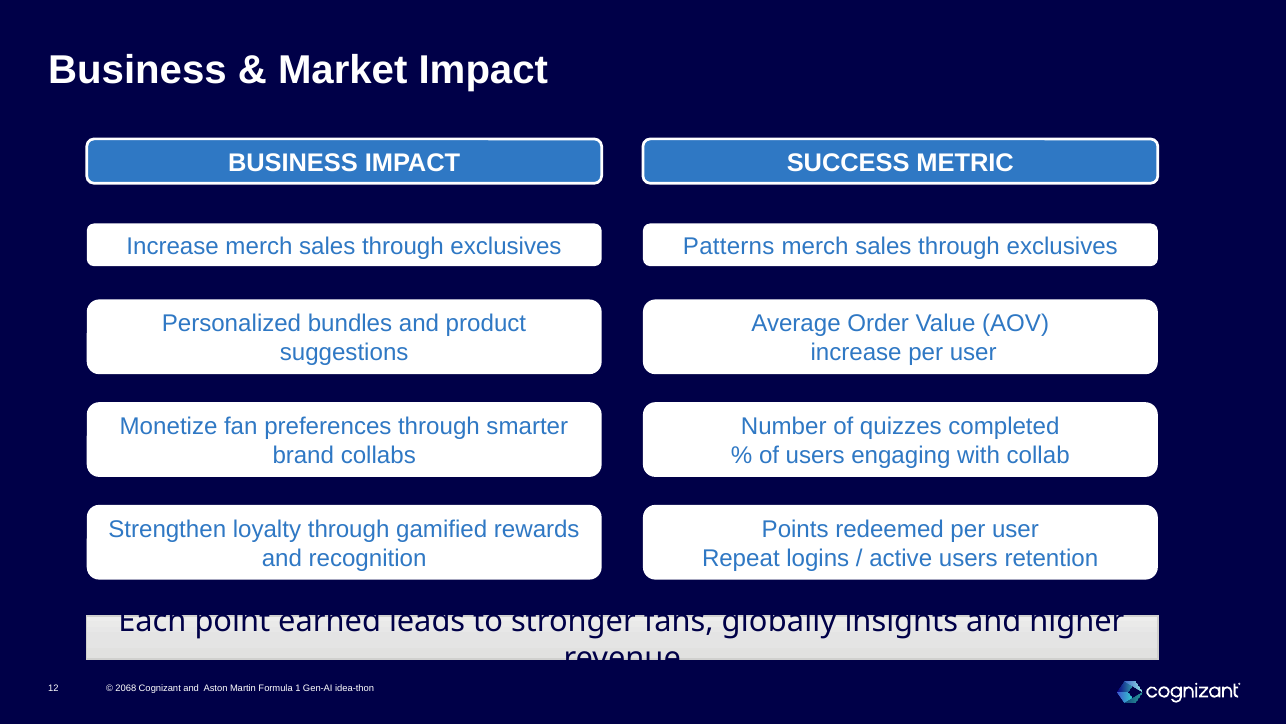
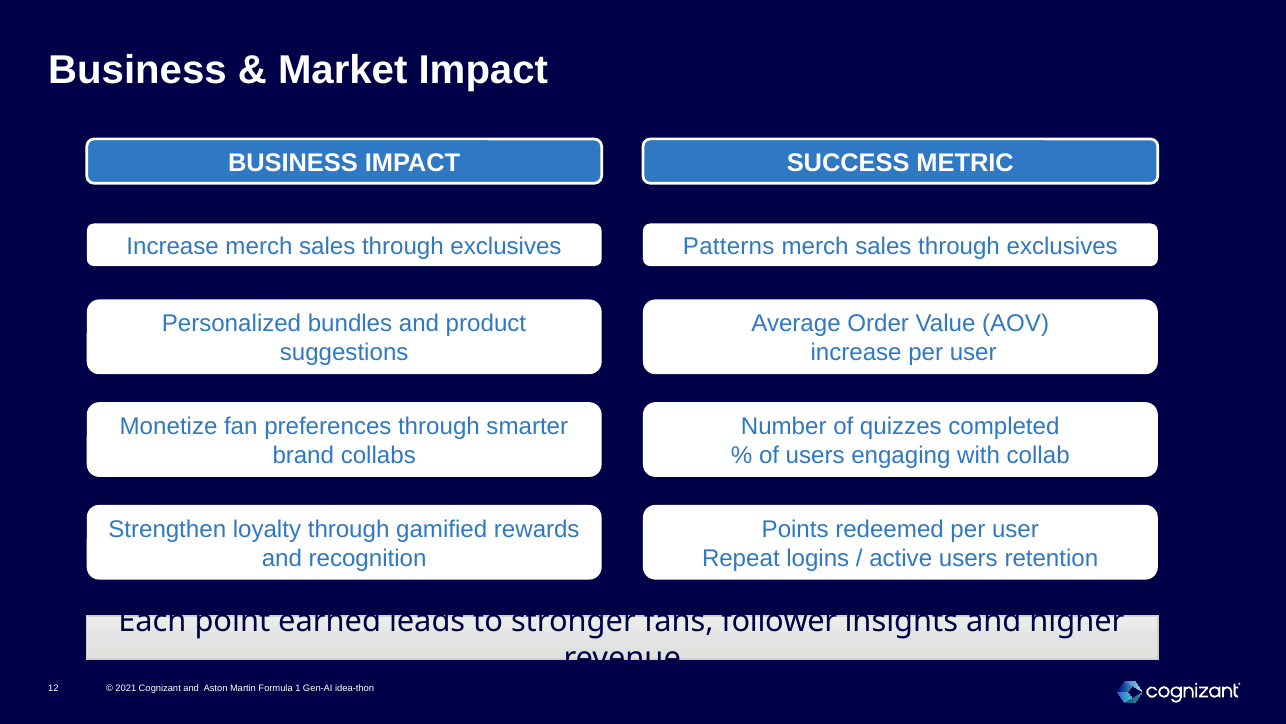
globally: globally -> follower (779, 621)
2068: 2068 -> 2021 (126, 688)
